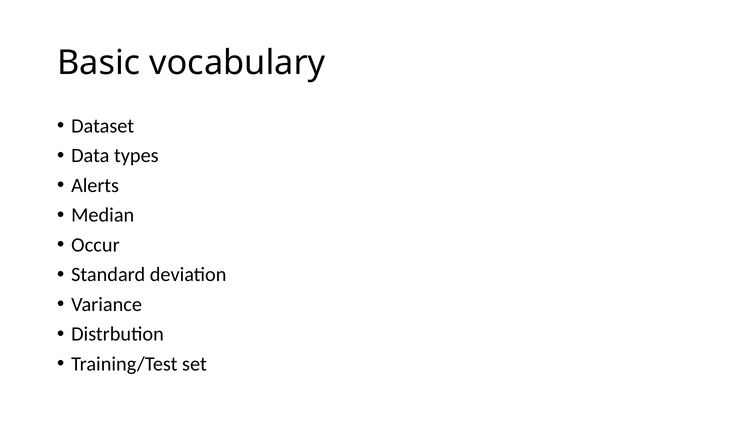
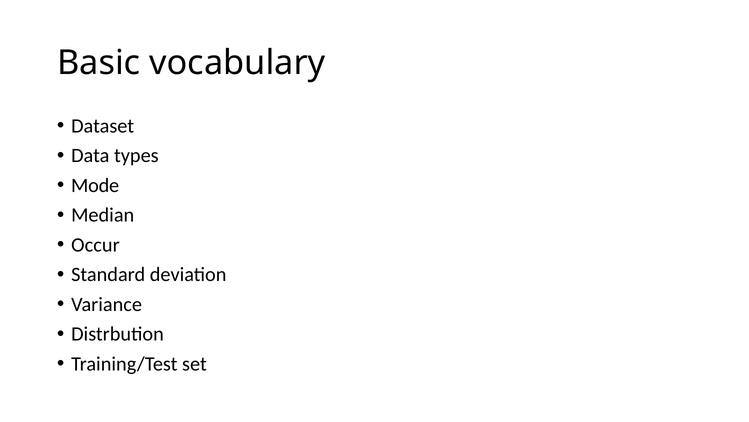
Alerts: Alerts -> Mode (95, 185)
